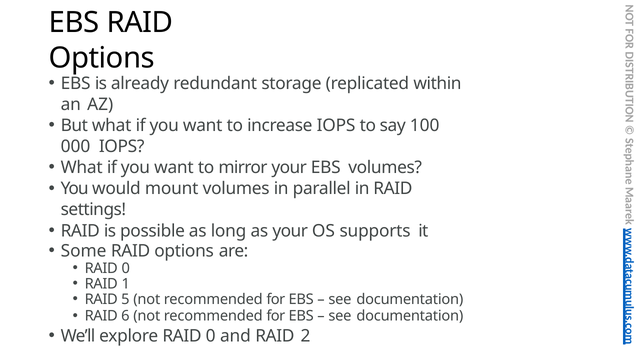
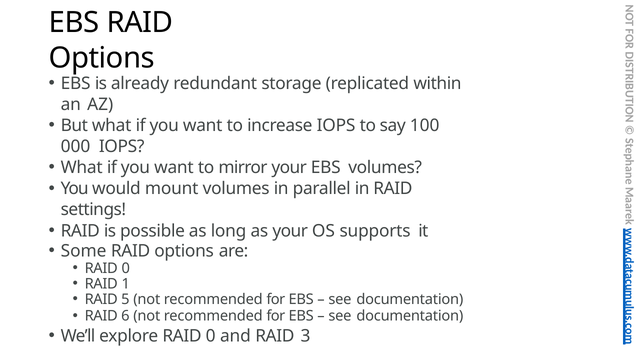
2: 2 -> 3 (306, 335)
